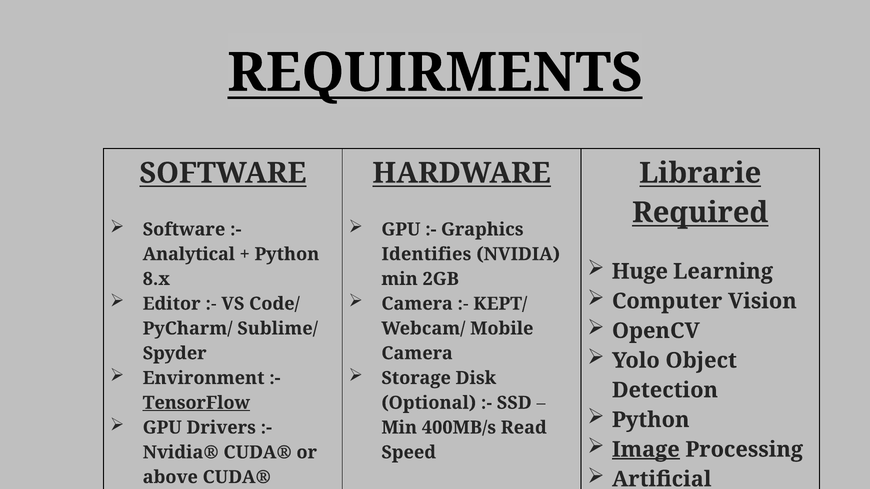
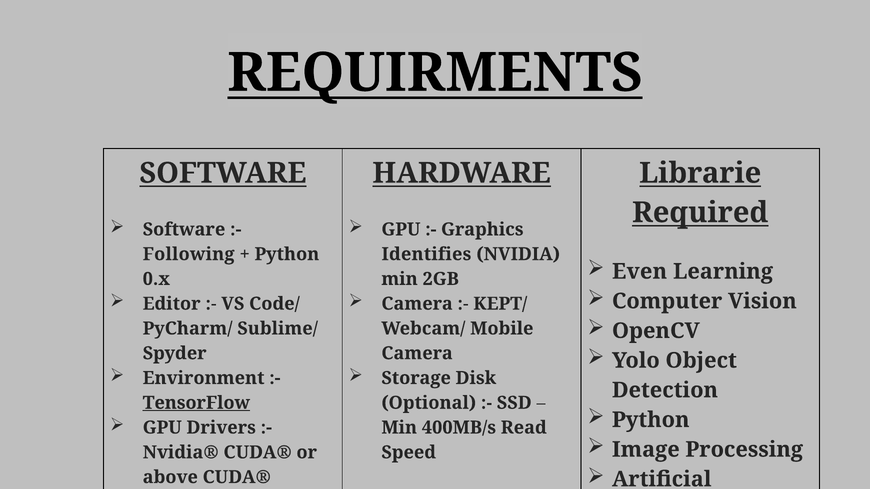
Analytical: Analytical -> Following (189, 254)
Huge: Huge -> Even (640, 272)
8.x: 8.x -> 0.x (156, 279)
Image underline: present -> none (646, 450)
